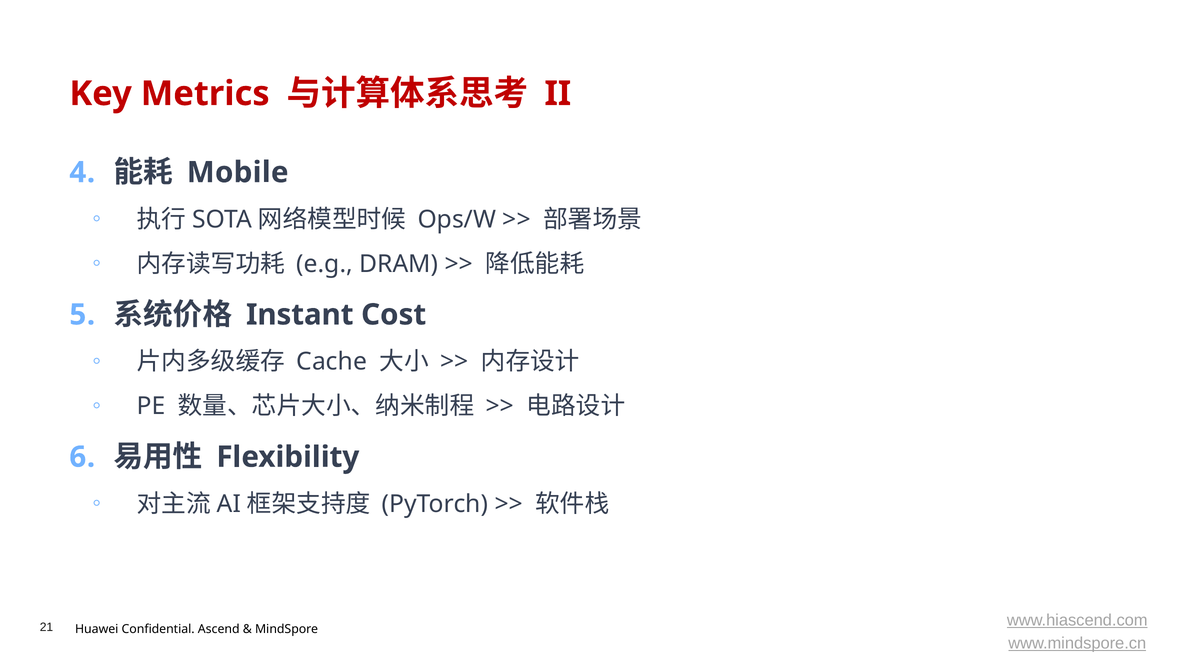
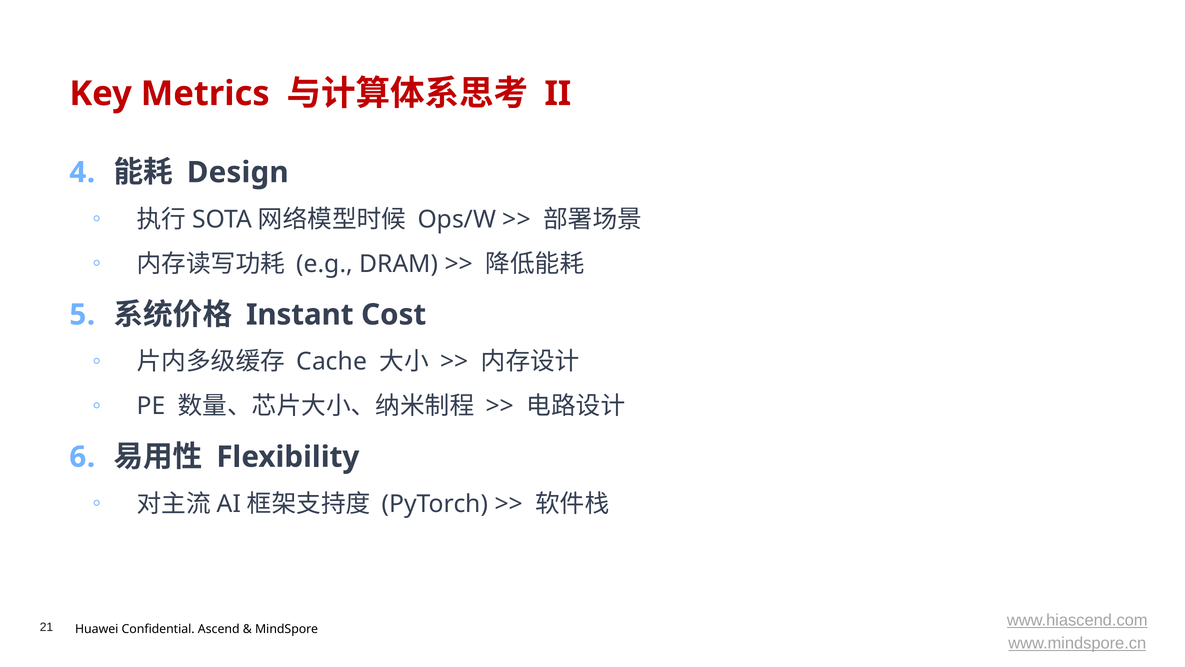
Mobile: Mobile -> Design (238, 172)
